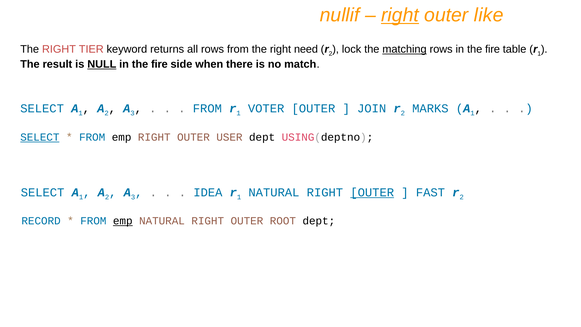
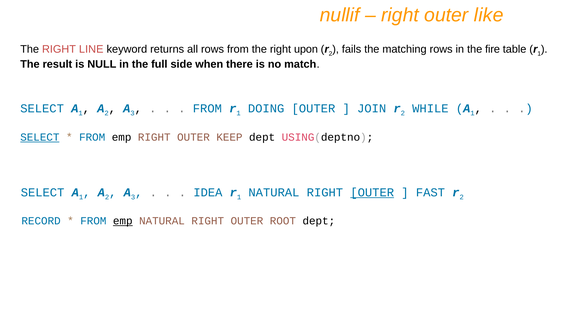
right underline: present -> none (400, 15)
TIER: TIER -> LINE (91, 49)
need: need -> upon (306, 49)
lock: lock -> fails (352, 49)
matching underline: present -> none (404, 49)
NULL underline: present -> none (102, 64)
fire: fire -> full (159, 64)
VOTER: VOTER -> DOING (266, 108)
MARKS: MARKS -> WHILE (430, 108)
USER: USER -> KEEP (229, 137)
